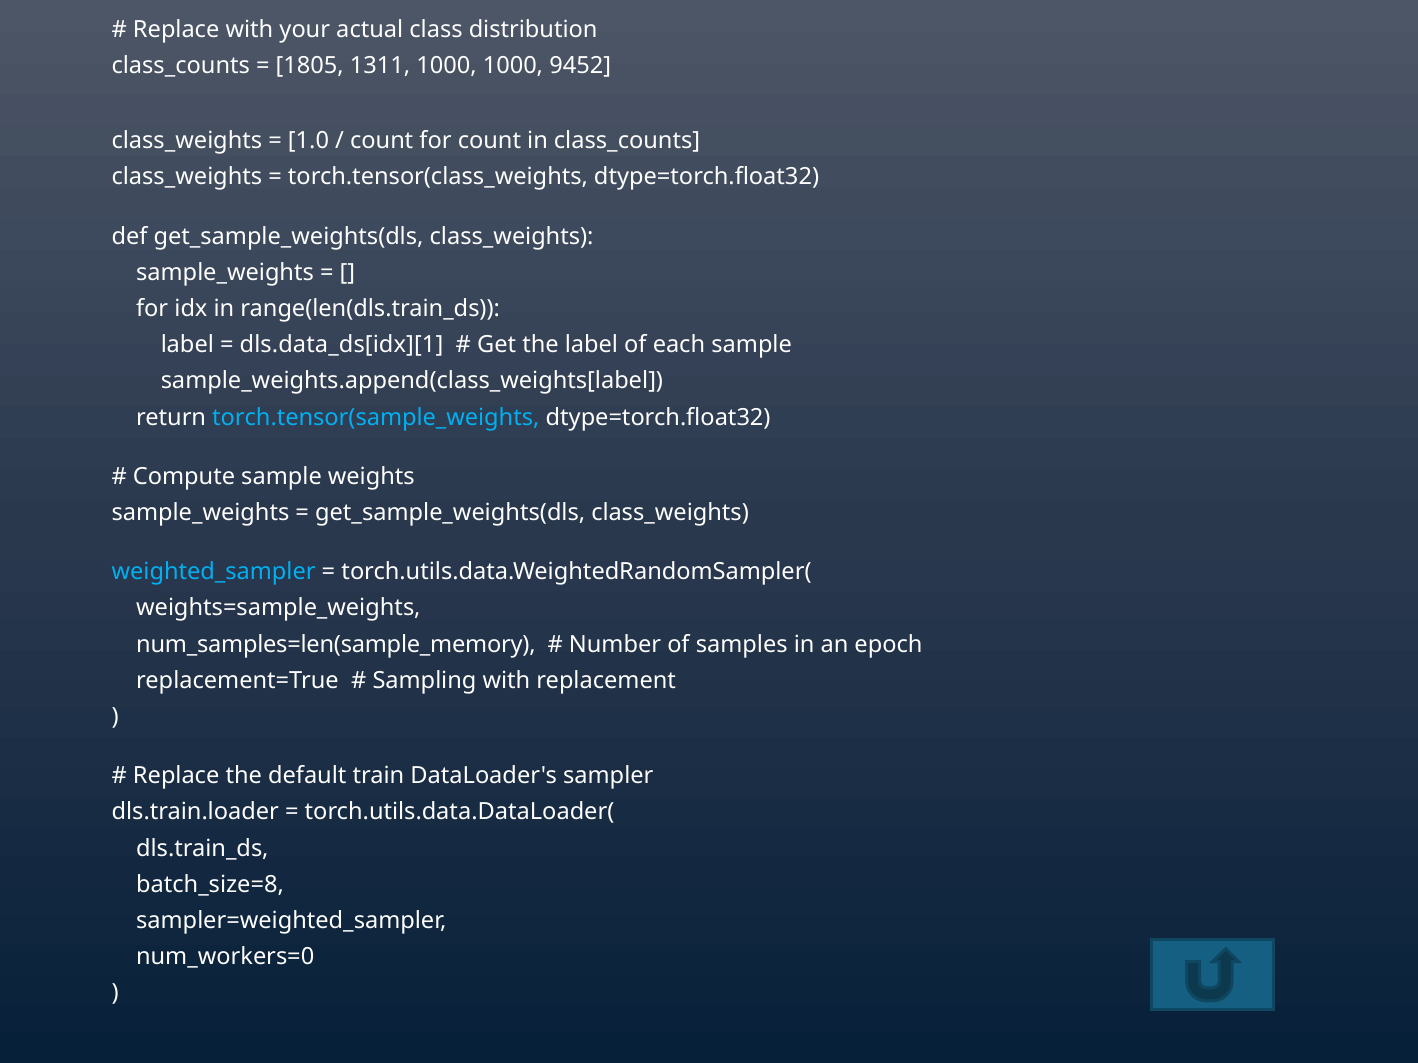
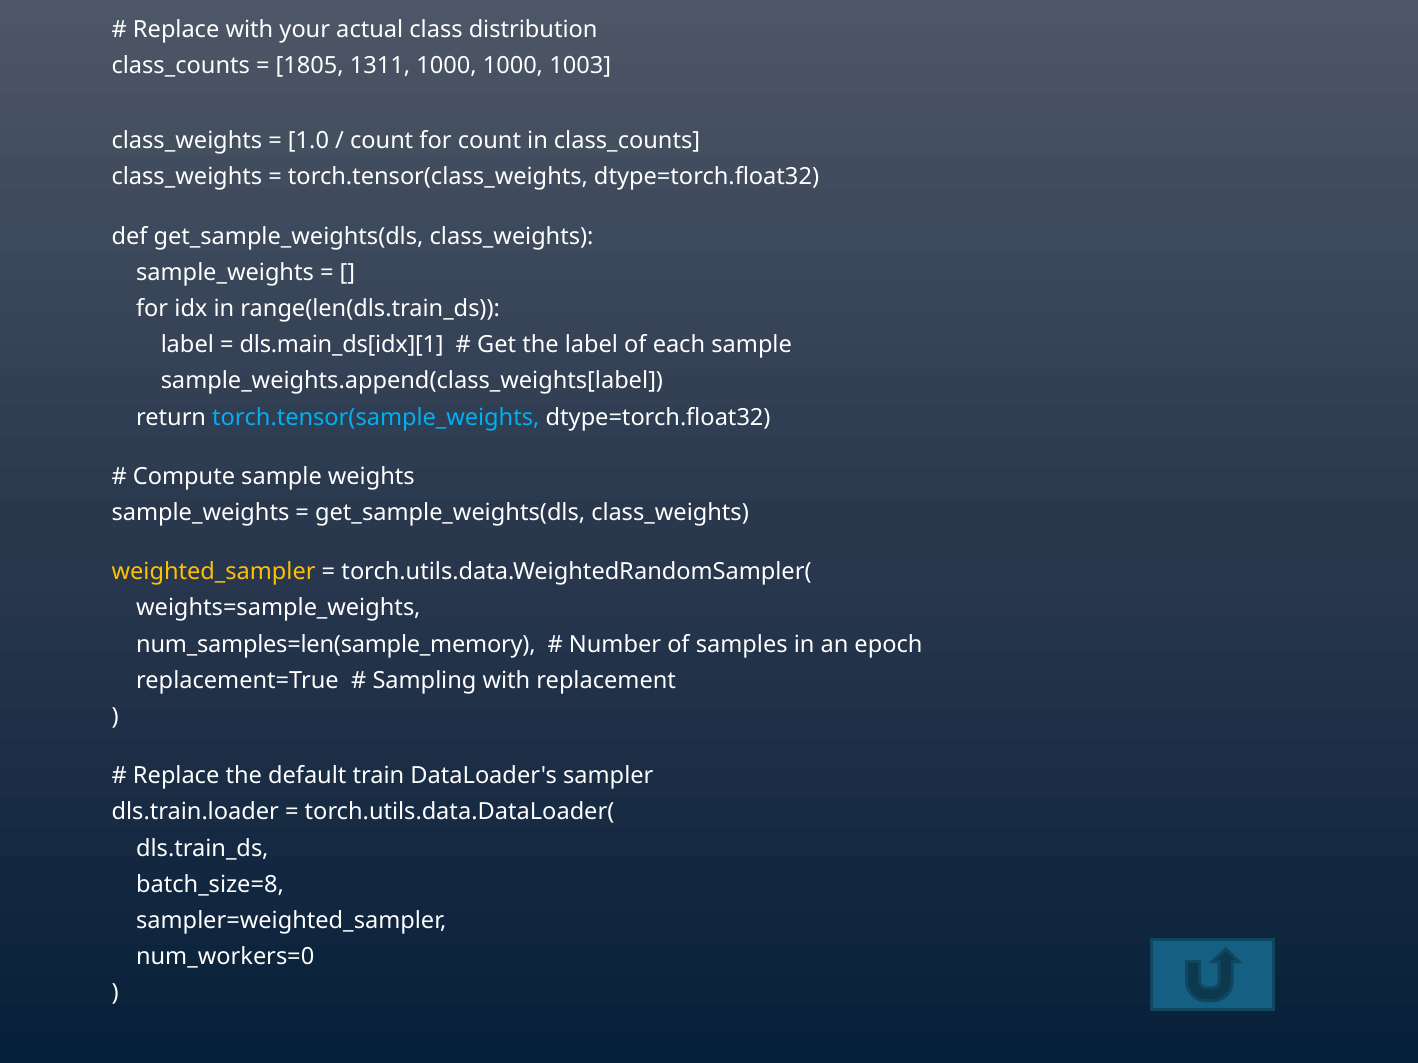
9452: 9452 -> 1003 (580, 66)
dls.data_ds[idx][1: dls.data_ds[idx][1 -> dls.main_ds[idx][1 (342, 345)
weighted_sampler colour: light blue -> yellow (214, 572)
